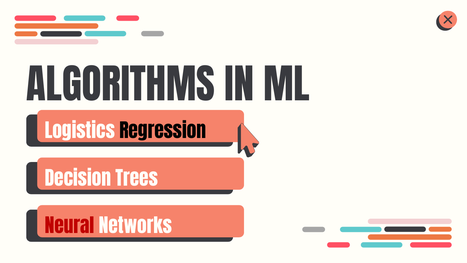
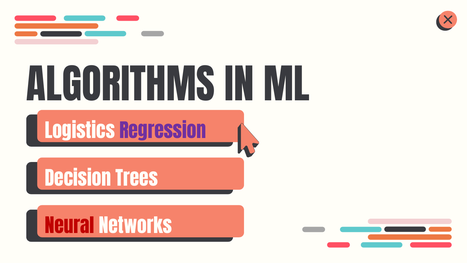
Regression colour: black -> purple (163, 132)
